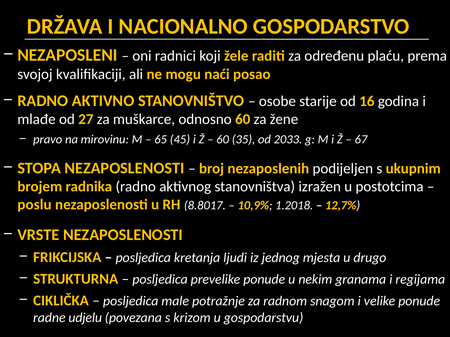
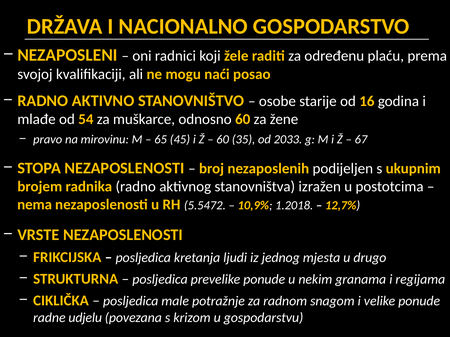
27: 27 -> 54 (86, 119)
poslu: poslu -> nema (35, 205)
8.8017: 8.8017 -> 5.5472 (205, 206)
